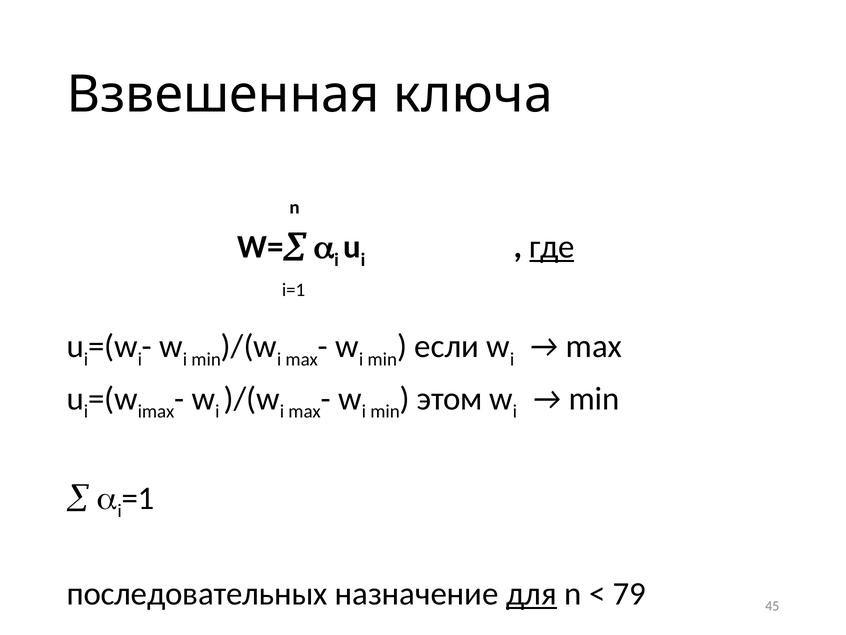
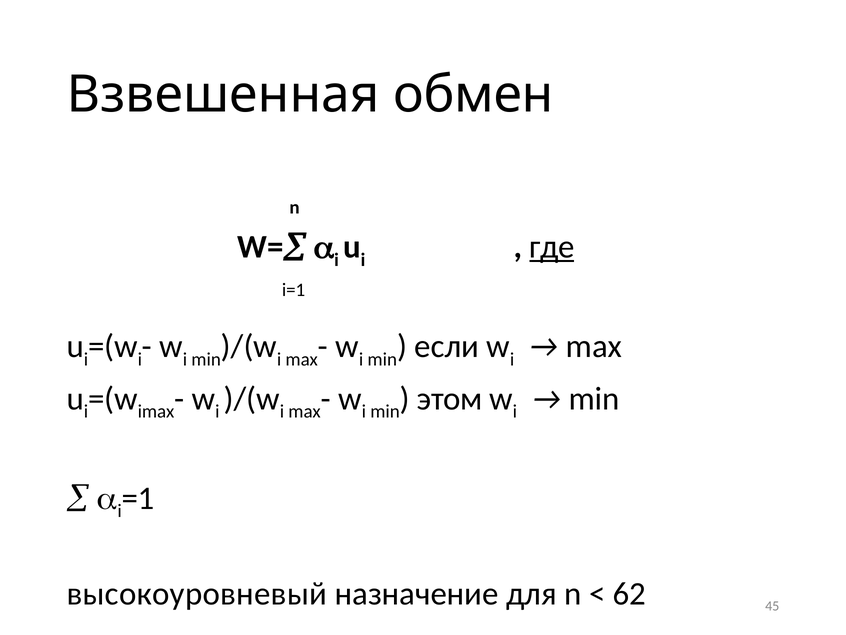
ключа: ключа -> обмен (473, 95)
последовательных: последовательных -> высокоуровневый (197, 594)
для underline: present -> none (531, 594)
79: 79 -> 62 (629, 594)
